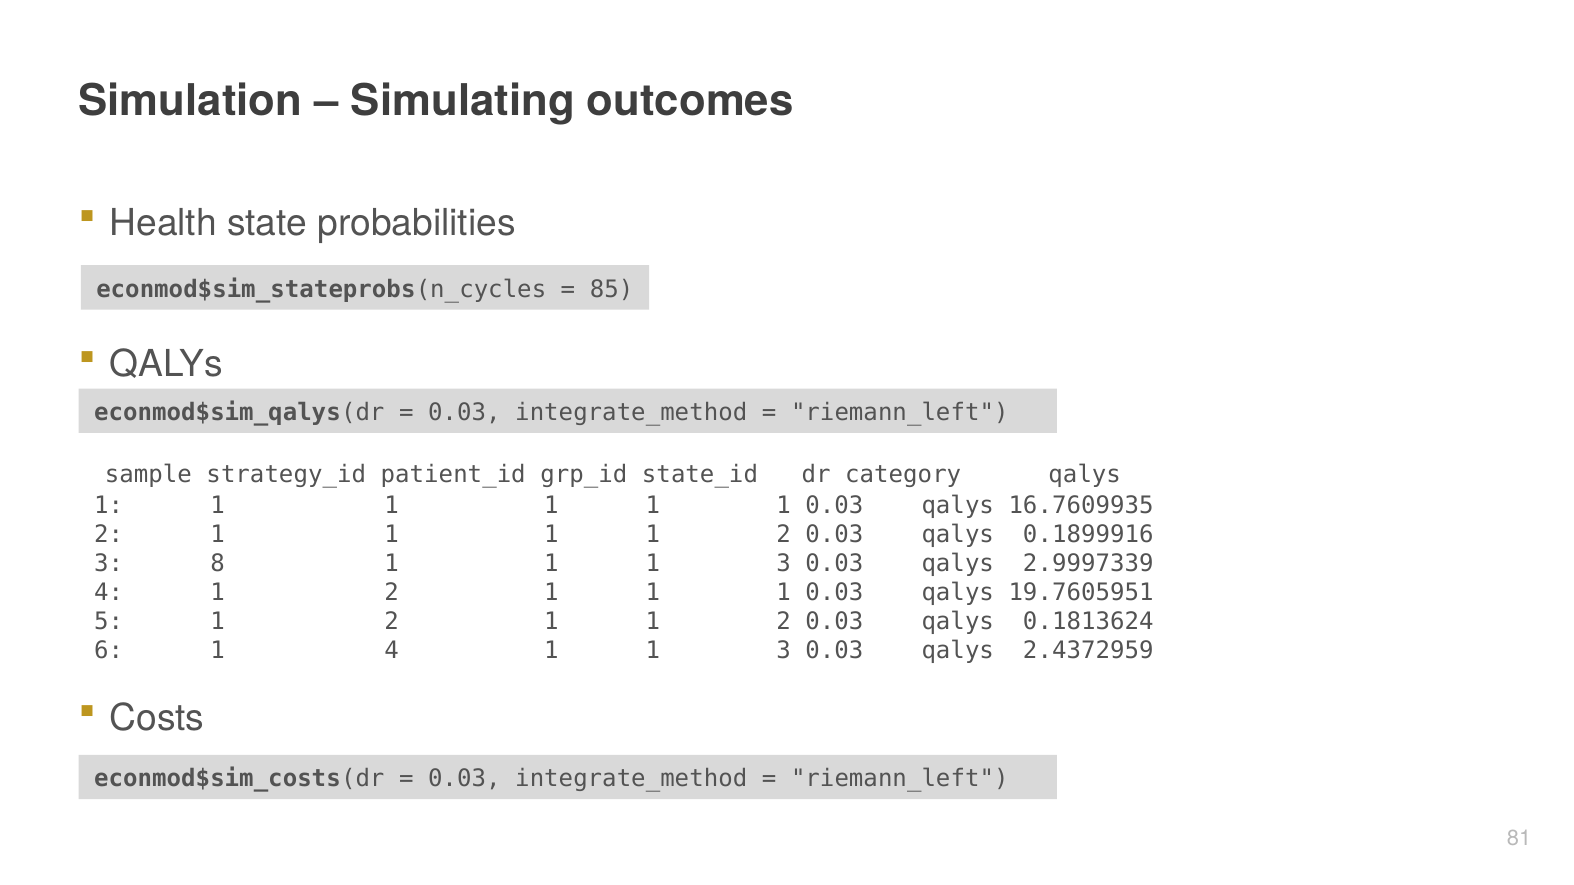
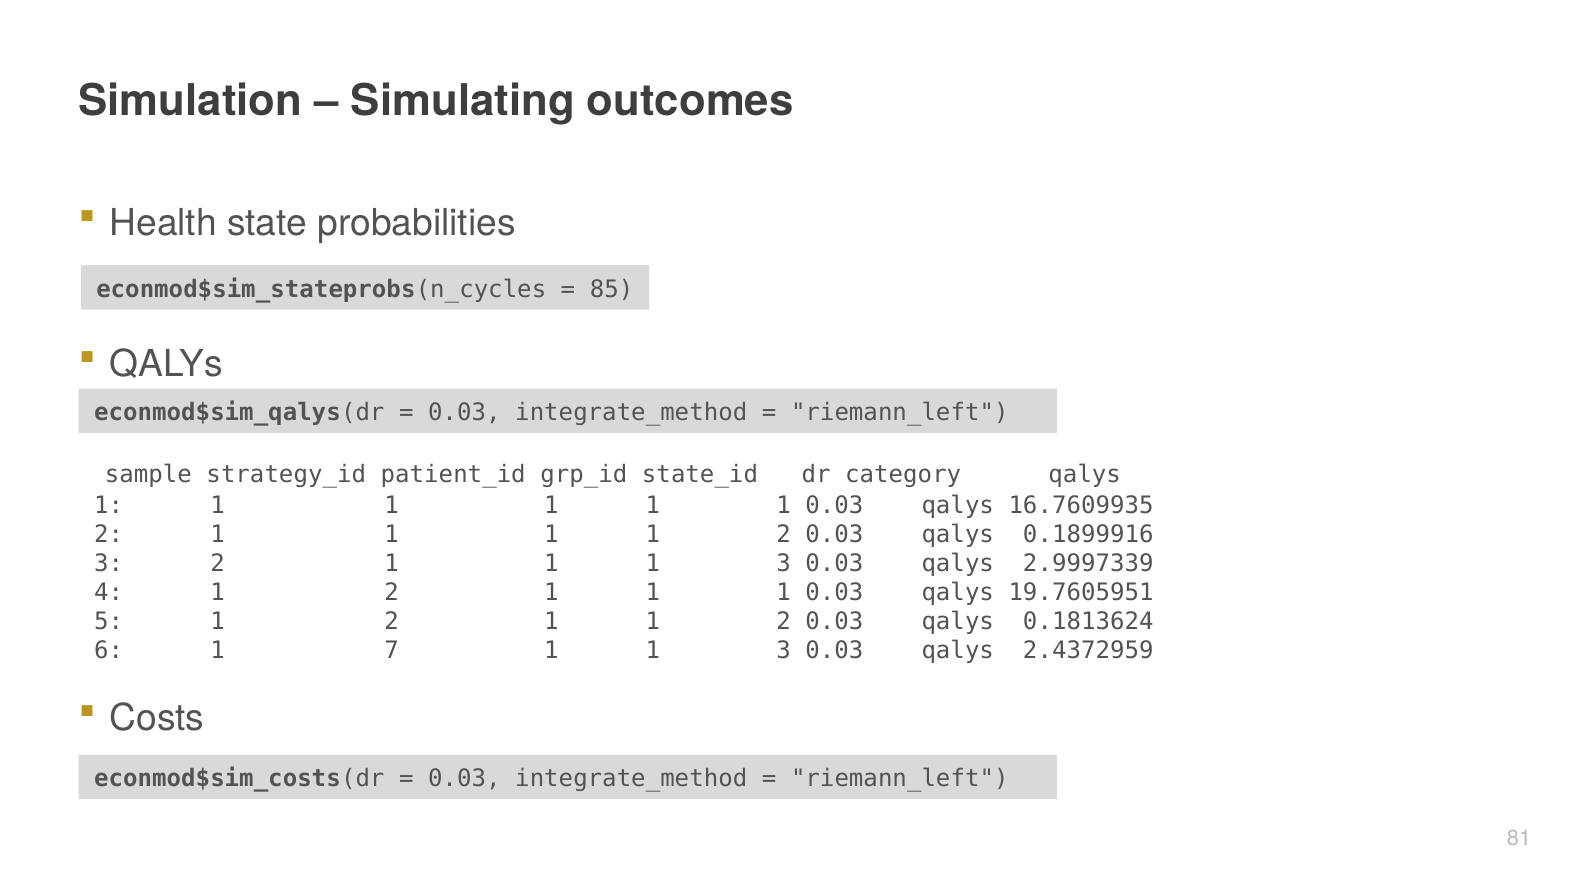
3 8: 8 -> 2 (218, 564)
1 4: 4 -> 7 (392, 651)
